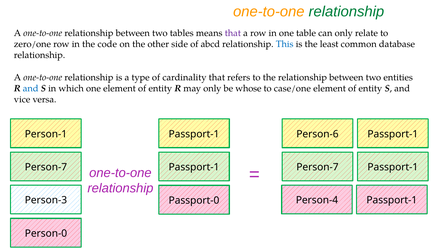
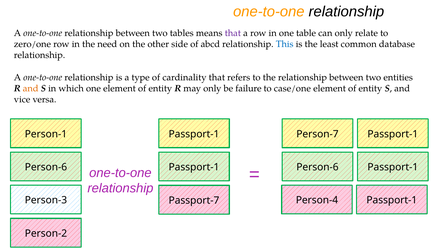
relationship colour: green -> black (346, 12)
code: code -> need (107, 44)
and colour: blue -> orange (31, 89)
whose: whose -> failure (248, 89)
Person-6: Person-6 -> Person-7 (317, 134)
Person-7: Person-7 -> Person-6 (46, 167)
Person-7: Person-7 -> Person-6 (317, 167)
Passport-0: Passport-0 -> Passport-7 (194, 201)
Person-0: Person-0 -> Person-2 (46, 234)
